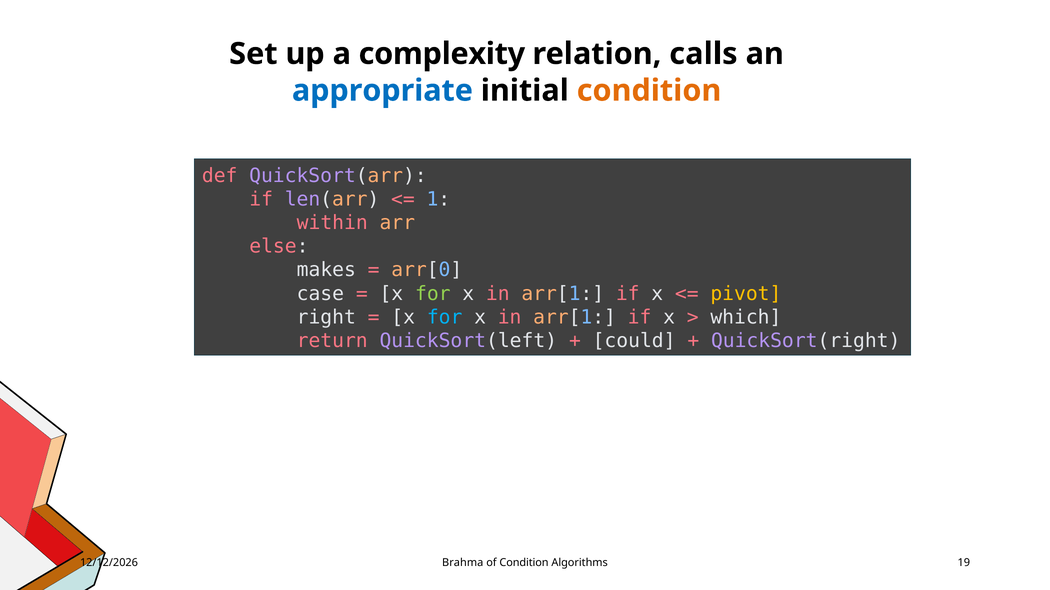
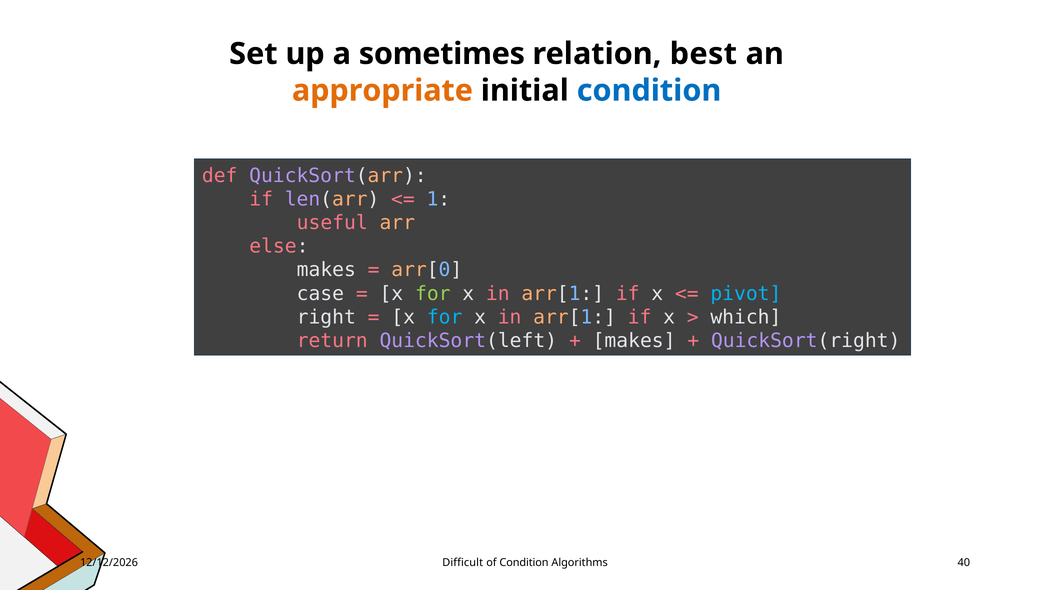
complexity: complexity -> sometimes (442, 54)
calls: calls -> best (703, 54)
appropriate colour: blue -> orange (382, 91)
condition colour: orange -> blue (649, 91)
within: within -> useful (332, 223)
pivot colour: yellow -> light blue (746, 294)
could: could -> makes (634, 341)
Brahma: Brahma -> Difficult (463, 563)
19: 19 -> 40 (964, 563)
